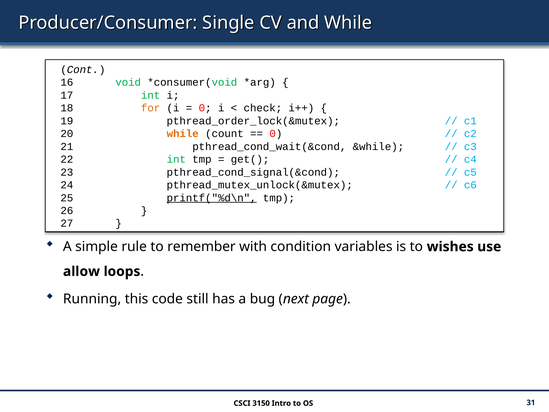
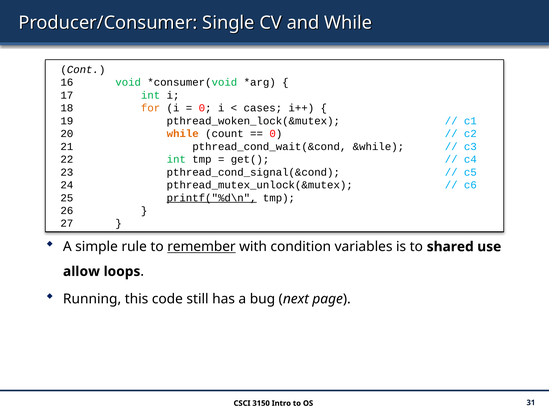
check: check -> cases (263, 108)
pthread_order_lock(&mutex: pthread_order_lock(&mutex -> pthread_woken_lock(&mutex (253, 121)
remember underline: none -> present (201, 247)
wishes: wishes -> shared (450, 247)
